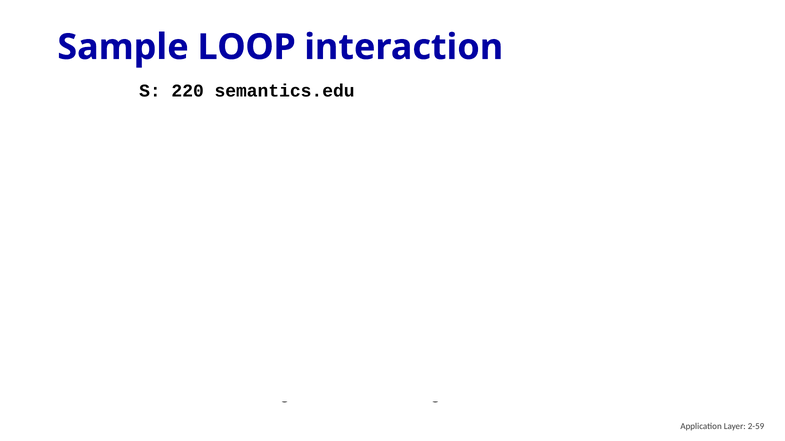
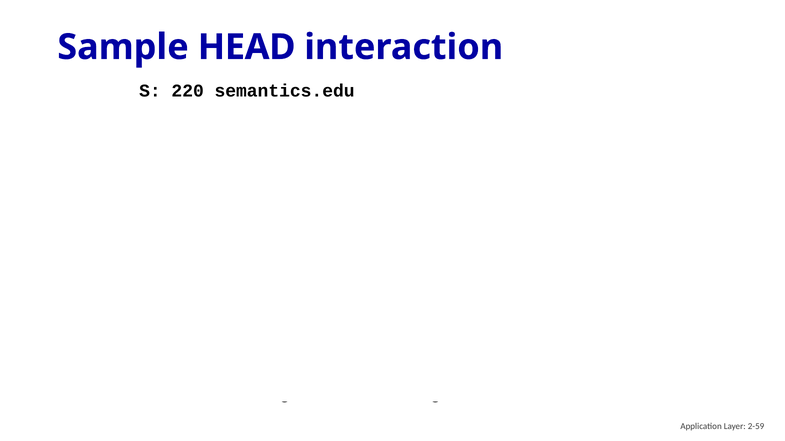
LOOP: LOOP -> HEAD (247, 47)
